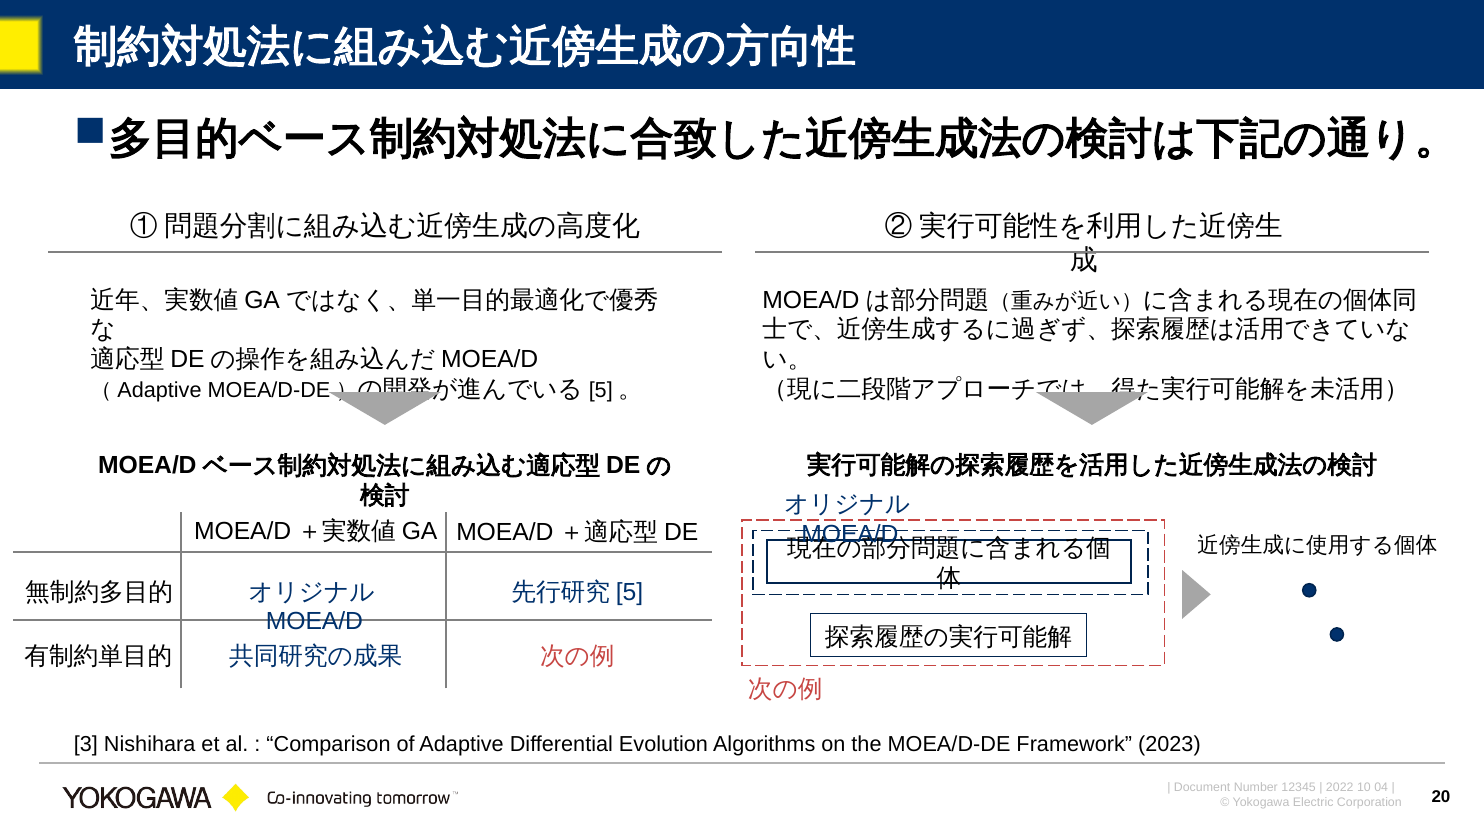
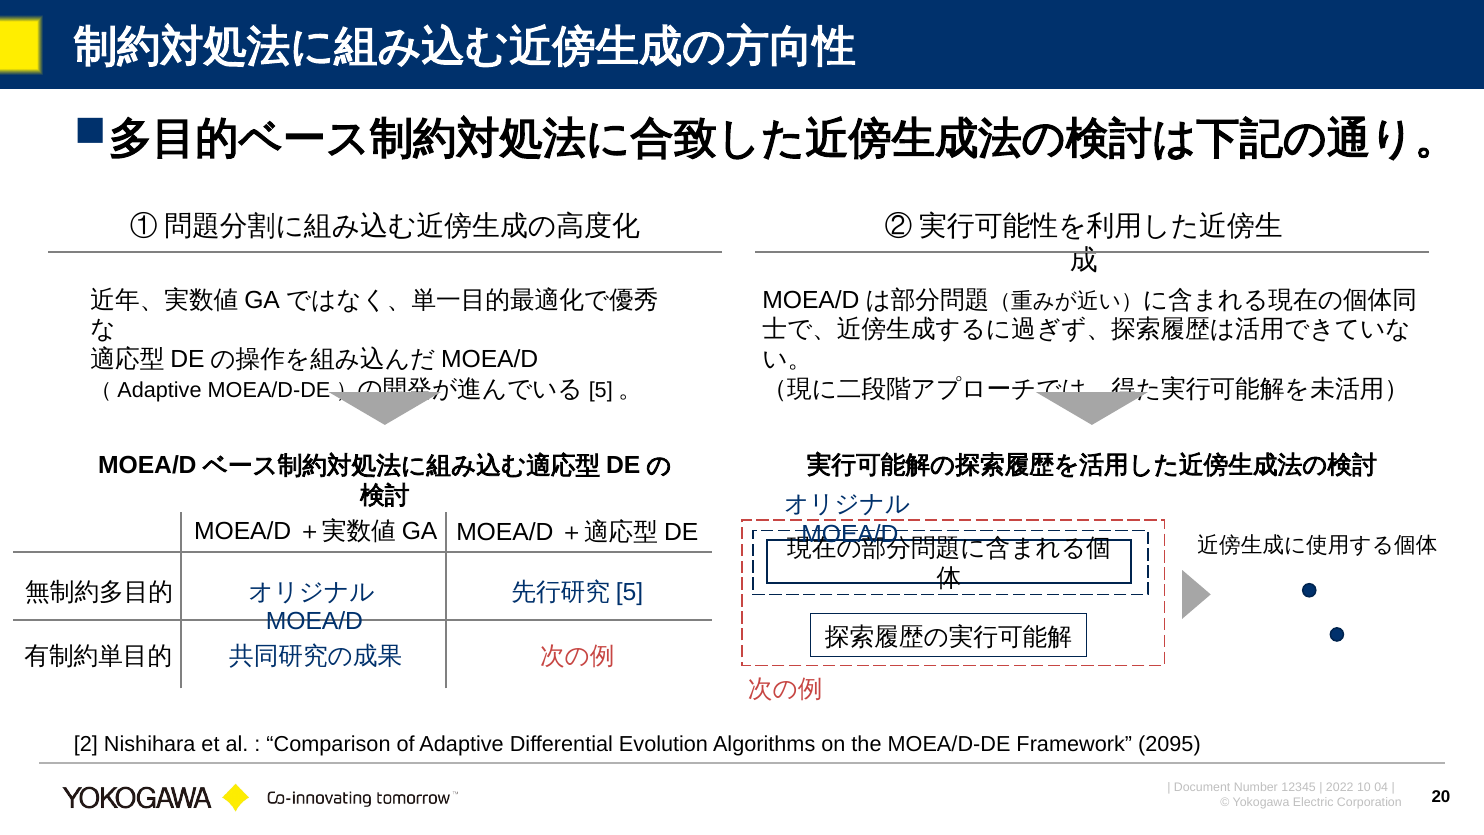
3: 3 -> 2 (86, 744)
2023: 2023 -> 2095 (1169, 744)
